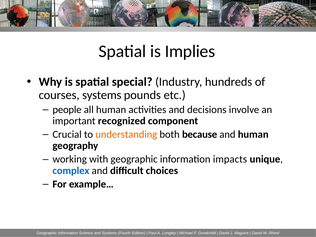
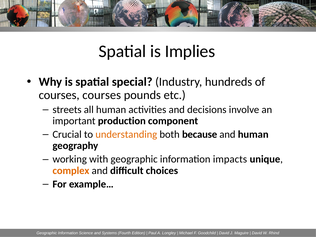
courses systems: systems -> courses (102, 95)
people: people -> streets (67, 110)
recognized: recognized -> production (122, 121)
complex colour: blue -> orange (71, 171)
